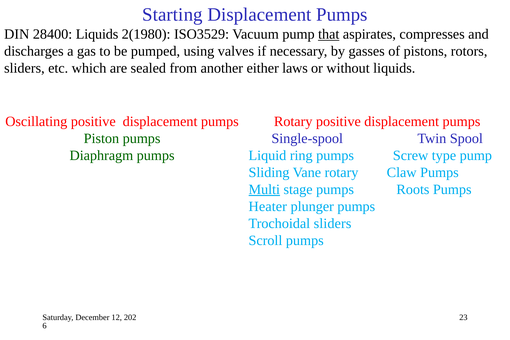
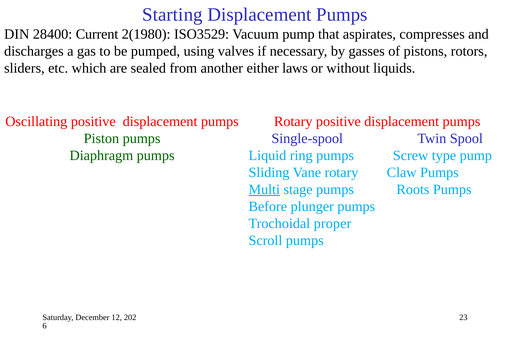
28400 Liquids: Liquids -> Current (97, 34)
that underline: present -> none (329, 34)
Heater: Heater -> Before (268, 206)
Trochoidal sliders: sliders -> proper (333, 223)
